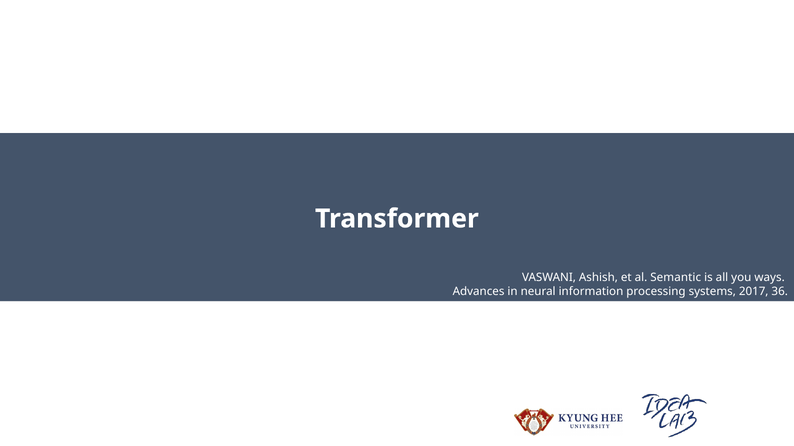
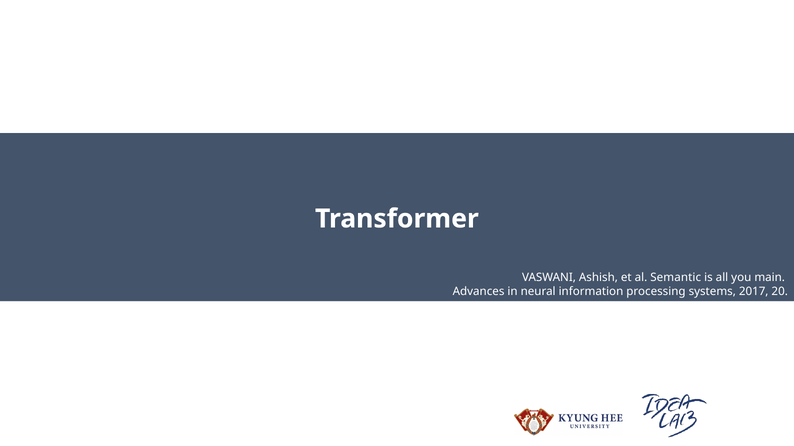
ways: ways -> main (770, 278)
36: 36 -> 20 (780, 292)
